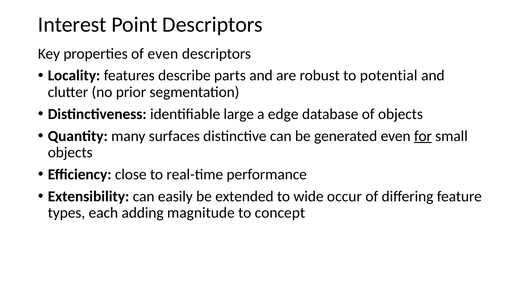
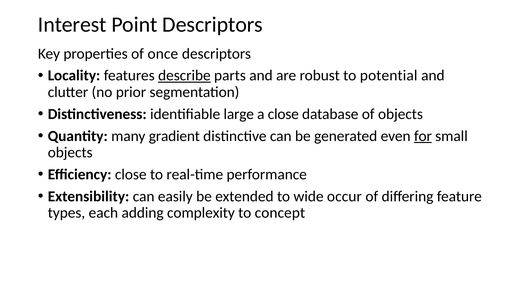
of even: even -> once (163, 54)
describe underline: none -> present (184, 76)
a edge: edge -> close (283, 114)
surfaces: surfaces -> gradient (174, 136)
magnitude: magnitude -> complexity (201, 213)
